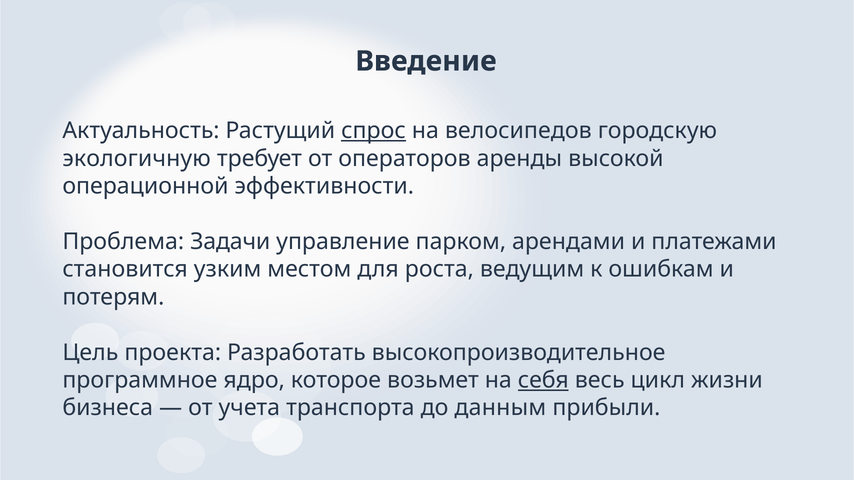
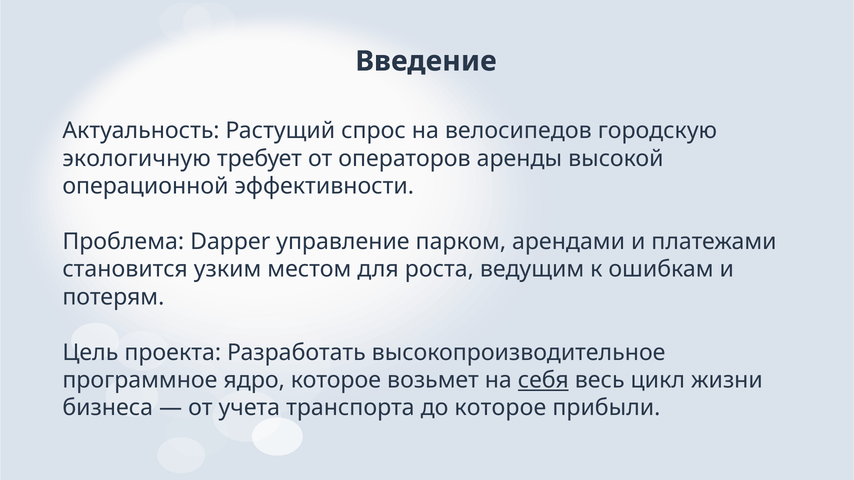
спрос underline: present -> none (373, 131)
Задачи: Задачи -> Dapper (230, 242)
до данным: данным -> которое (500, 408)
